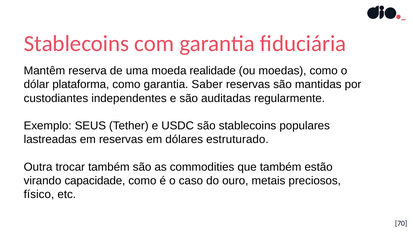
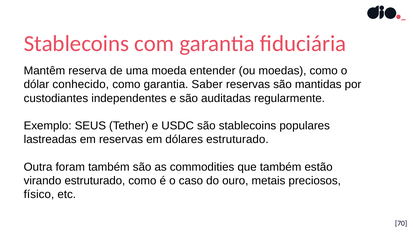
realidade: realidade -> entender (213, 71)
plataforma: plataforma -> conhecido (81, 85)
trocar: trocar -> foram (70, 167)
virando capacidade: capacidade -> estruturado (95, 181)
